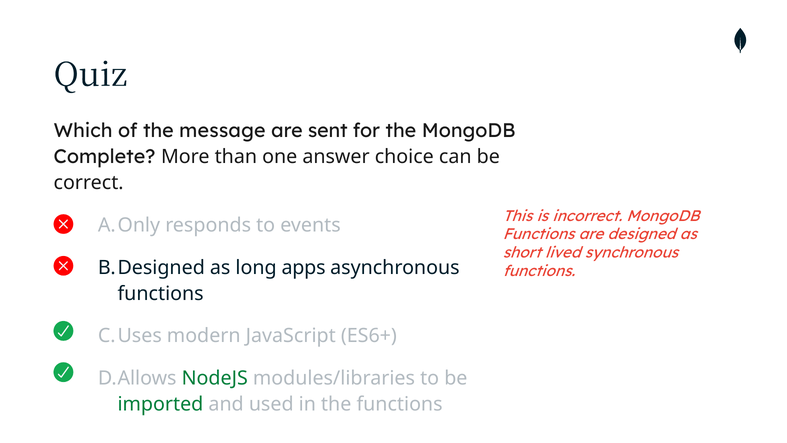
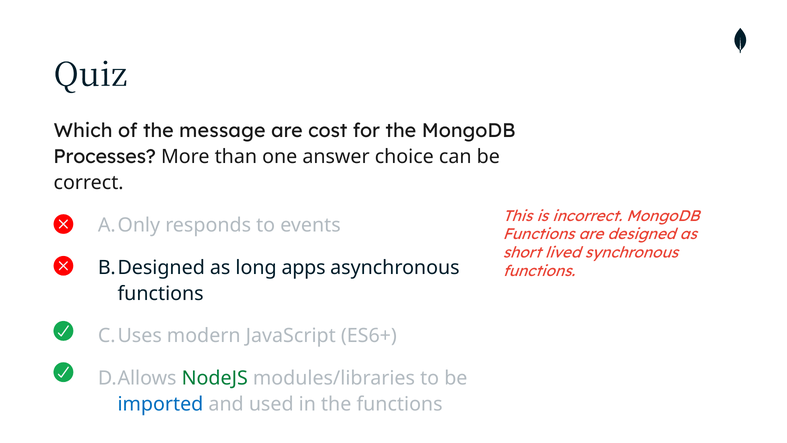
sent: sent -> cost (328, 131)
Complete: Complete -> Processes (105, 157)
imported colour: green -> blue (160, 404)
